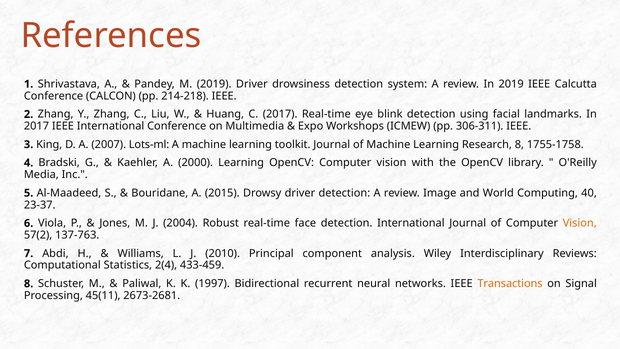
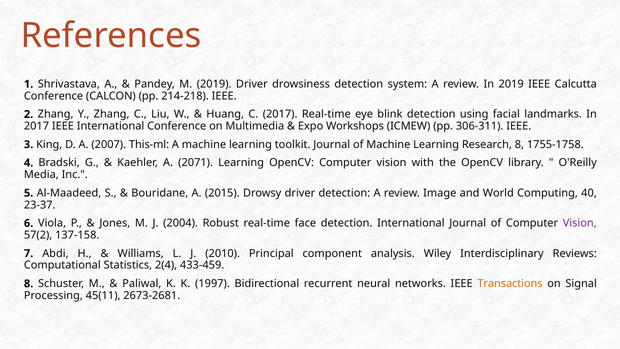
Lots-ml: Lots-ml -> This-ml (149, 144)
2000: 2000 -> 2071 (196, 163)
Vision colour: orange -> purple (580, 223)
137-763: 137-763 -> 137-158 (77, 235)
